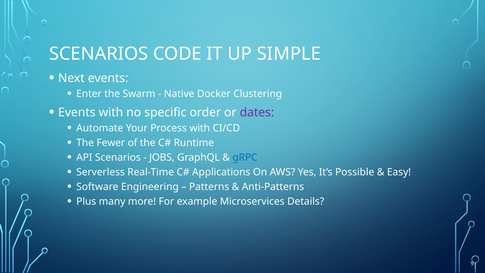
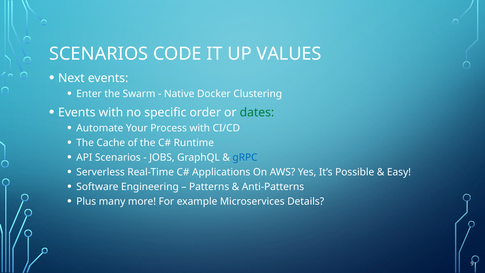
SIMPLE: SIMPLE -> VALUES (289, 54)
dates colour: purple -> green (257, 112)
Fewer: Fewer -> Cache (111, 143)
